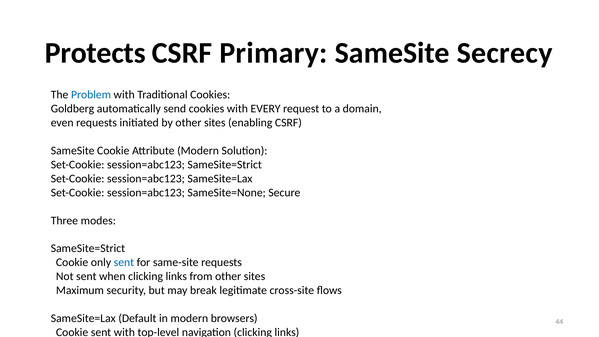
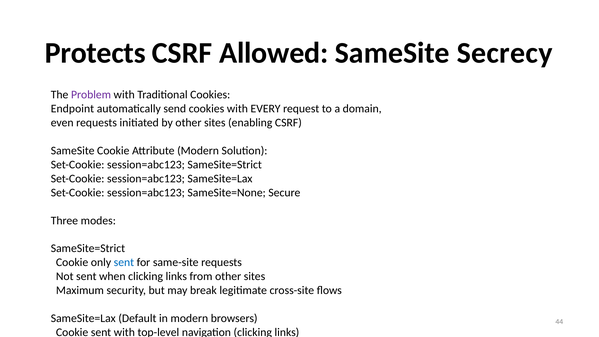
Primary: Primary -> Allowed (274, 53)
Problem colour: blue -> purple (91, 95)
Goldberg: Goldberg -> Endpoint (72, 109)
